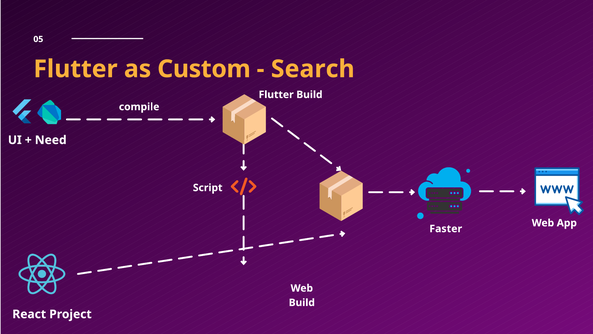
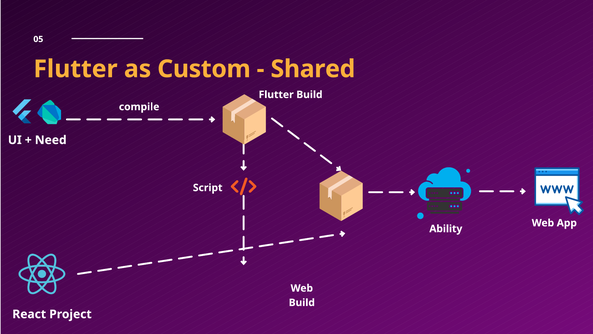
Search: Search -> Shared (313, 69)
Faster: Faster -> Ability (446, 228)
